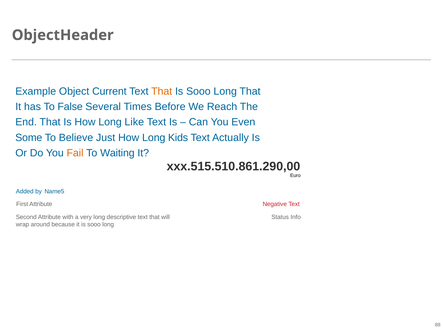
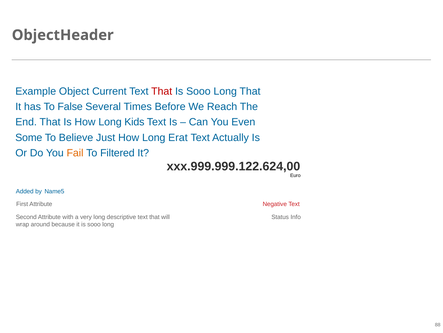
That colour: orange -> red (162, 91)
Like: Like -> Kids (134, 122)
Kids: Kids -> Erat (178, 137)
Waiting: Waiting -> Filtered (117, 153)
xxx.515.510.861.290,00: xxx.515.510.861.290,00 -> xxx.999.999.122.624,00 (233, 166)
